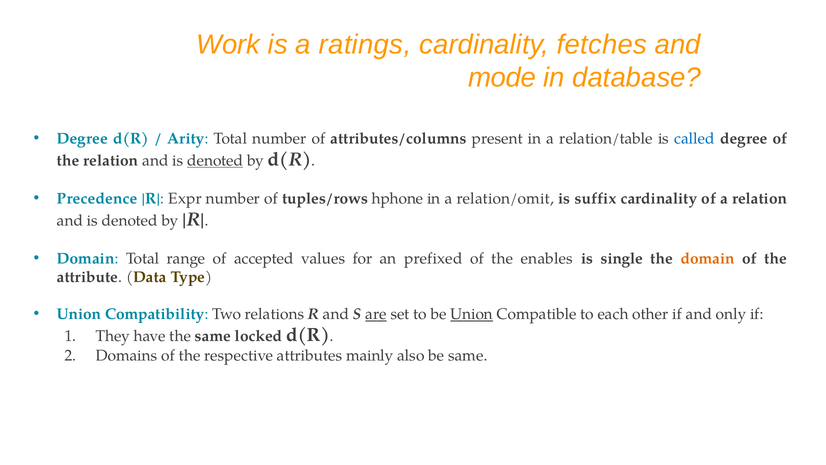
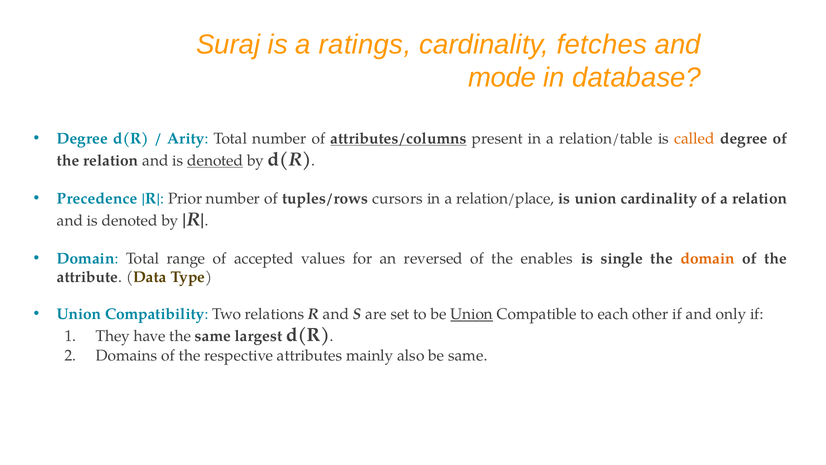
Work: Work -> Suraj (228, 45)
attributes/columns underline: none -> present (399, 138)
called colour: blue -> orange (694, 138)
Expr: Expr -> Prior (185, 198)
hphone: hphone -> cursors (397, 198)
relation/omit: relation/omit -> relation/place (505, 198)
is suffix: suffix -> union (596, 198)
prefixed: prefixed -> reversed (433, 258)
are underline: present -> none (376, 314)
locked: locked -> largest (259, 336)
